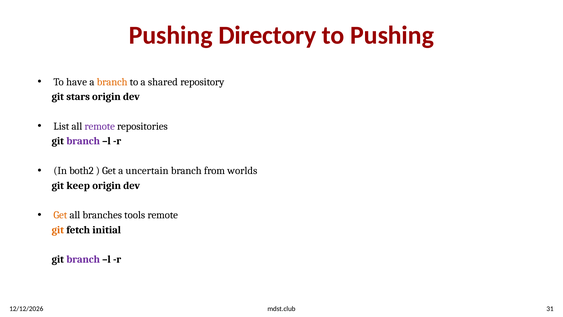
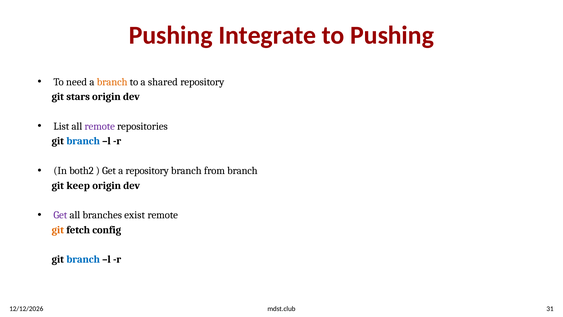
Directory: Directory -> Integrate (267, 35)
have: have -> need (77, 82)
branch colour: purple -> blue (83, 141)
a uncertain: uncertain -> repository (147, 171)
from worlds: worlds -> branch (242, 171)
Get colour: orange -> purple (60, 215)
tools: tools -> exist (135, 215)
initial: initial -> config (107, 230)
branch colour: purple -> blue (83, 259)
